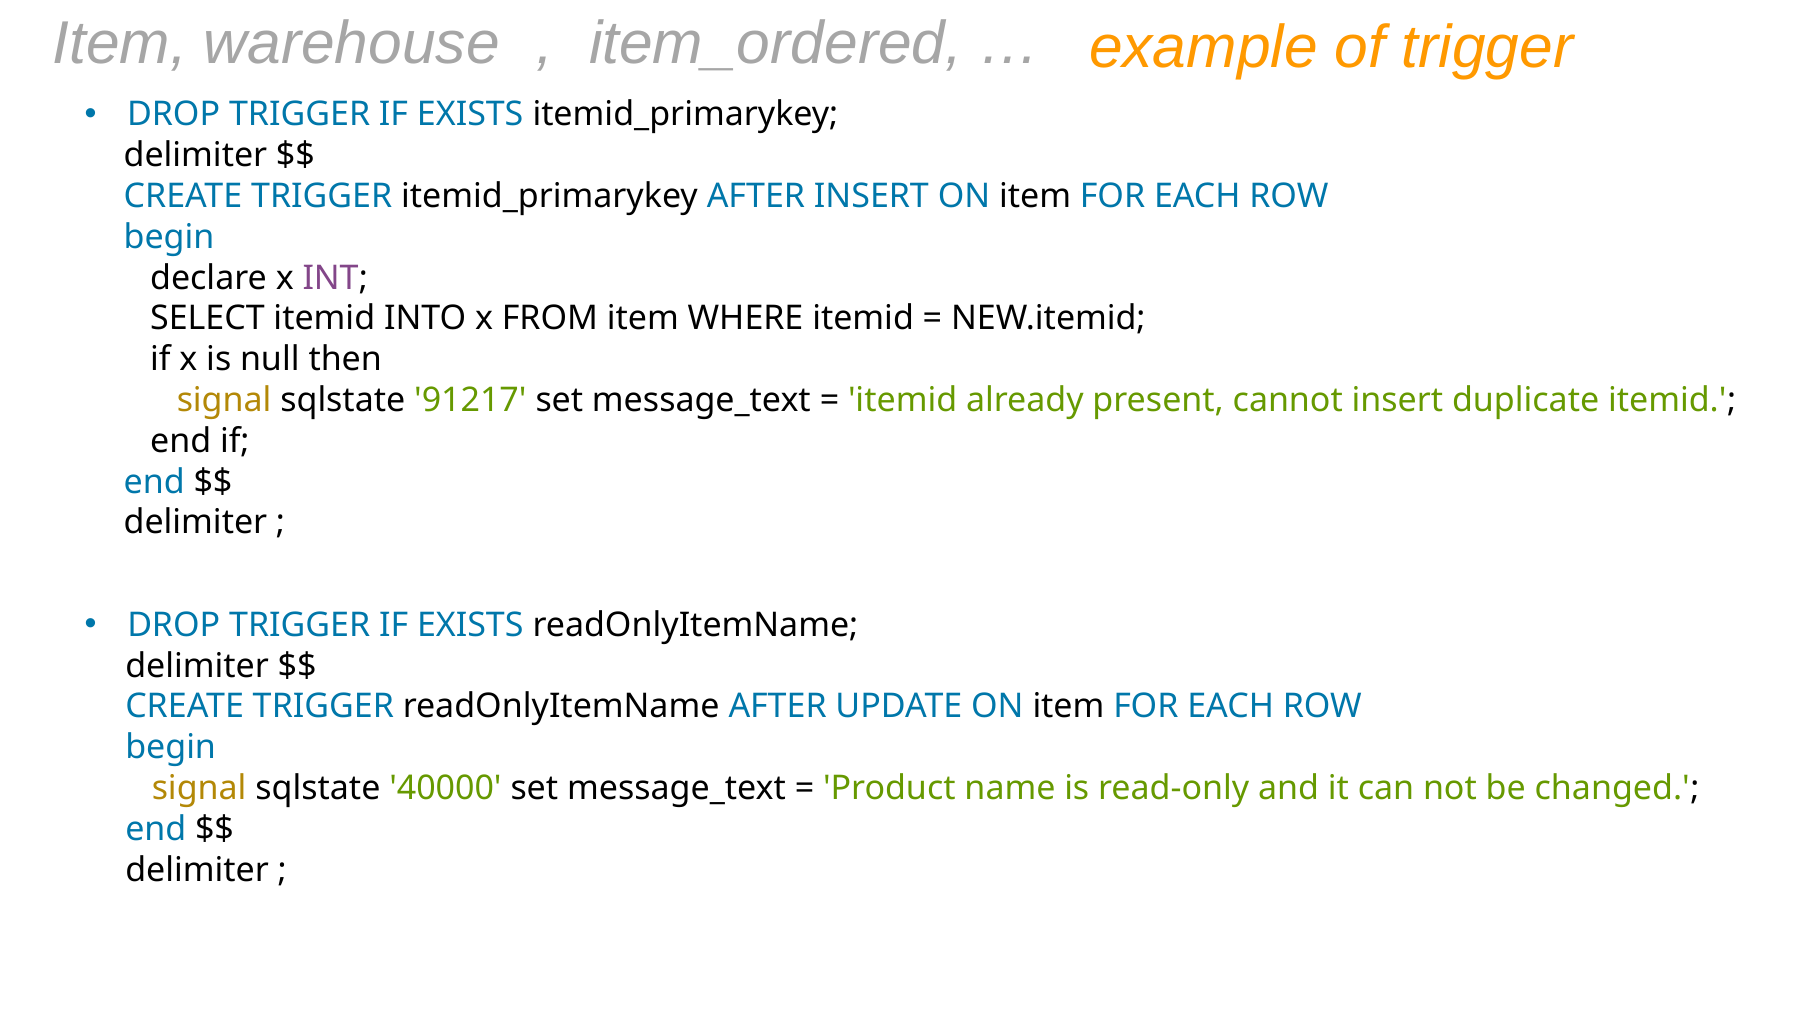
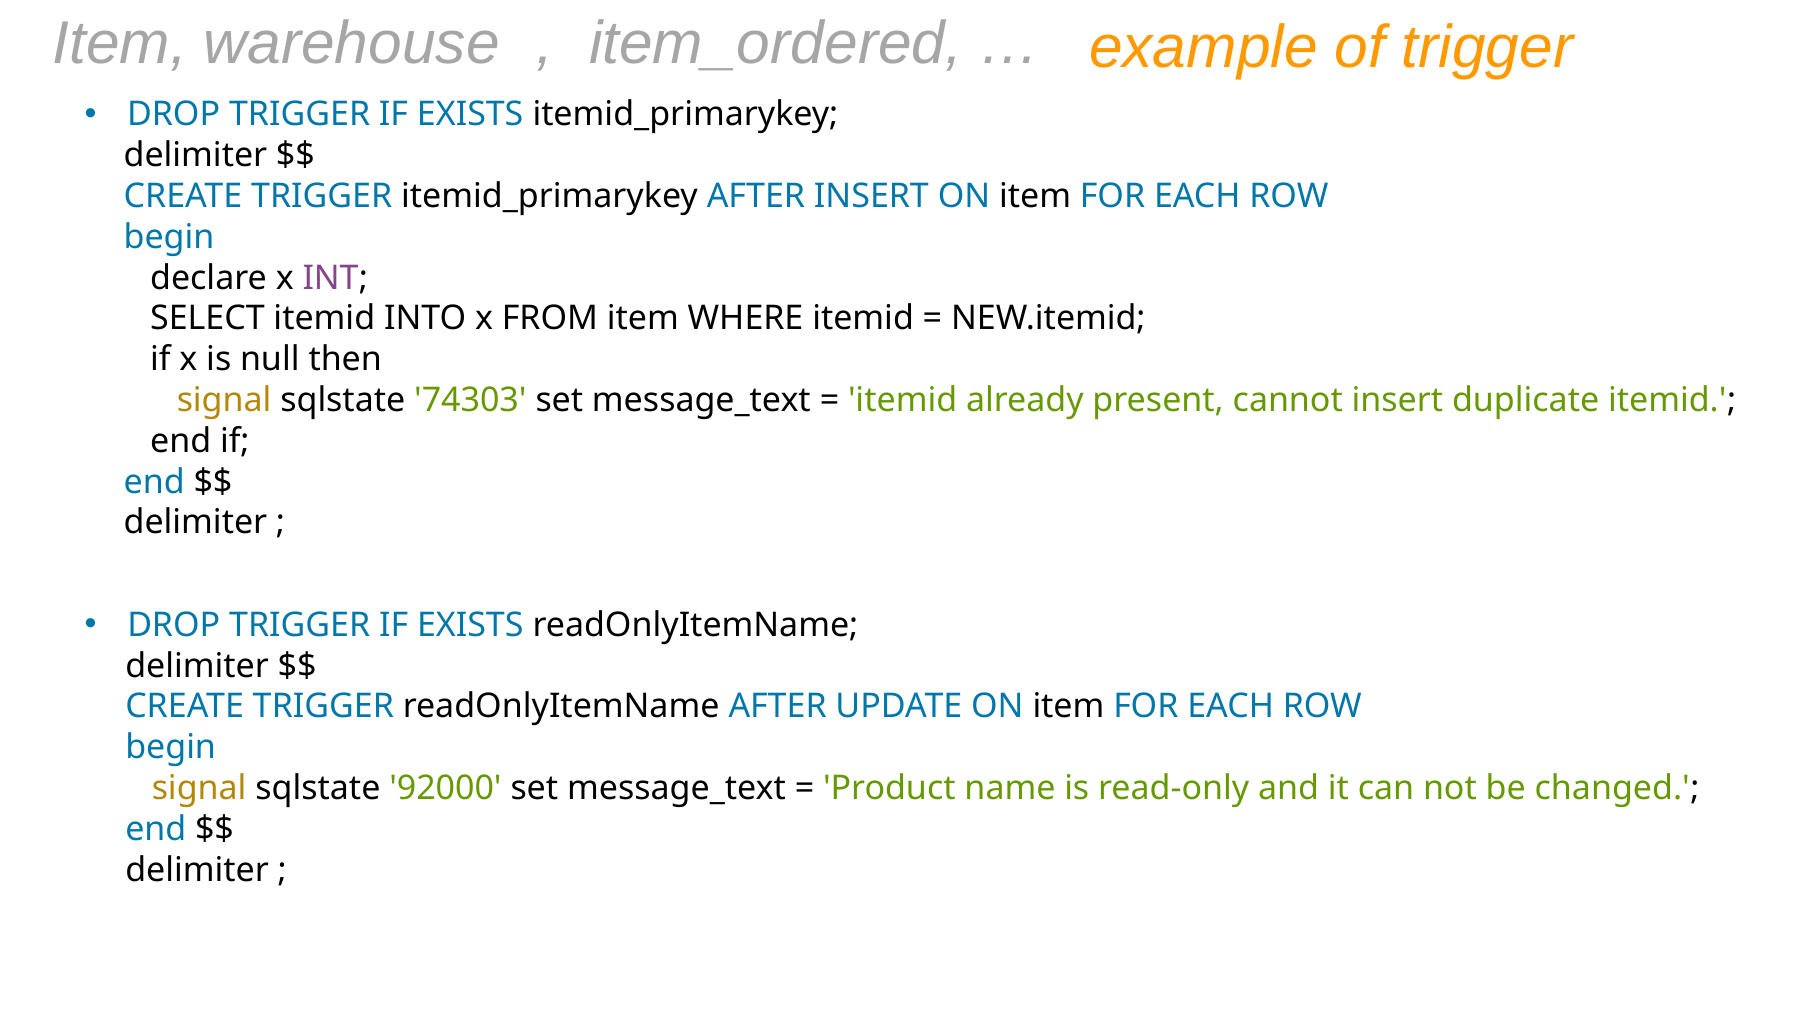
91217: 91217 -> 74303 (470, 400)
40000: 40000 -> 92000 (445, 789)
